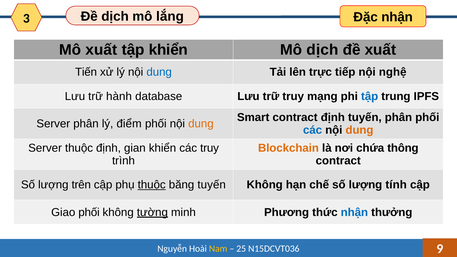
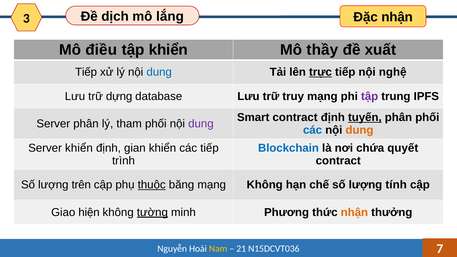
Mô xuất: xuất -> điều (101, 50)
Mô dịch: dịch -> thầy (322, 50)
Tiến: Tiến -> Tiếp (86, 72)
trực underline: none -> present (320, 72)
hành: hành -> dựng (119, 96)
tập colour: blue -> purple (370, 96)
tuyến underline: none -> present (365, 117)
điểm: điểm -> tham (129, 124)
dung colour: orange -> purple (201, 124)
Server thuộc: thuộc -> khiển (79, 148)
các truy: truy -> tiếp (209, 148)
Blockchain colour: orange -> blue (288, 148)
thông: thông -> quyết (403, 148)
băng tuyến: tuyến -> mạng (212, 185)
Giao phối: phối -> hiện (89, 212)
nhận colour: blue -> orange (354, 212)
25: 25 -> 21 (241, 249)
9: 9 -> 7 (440, 249)
